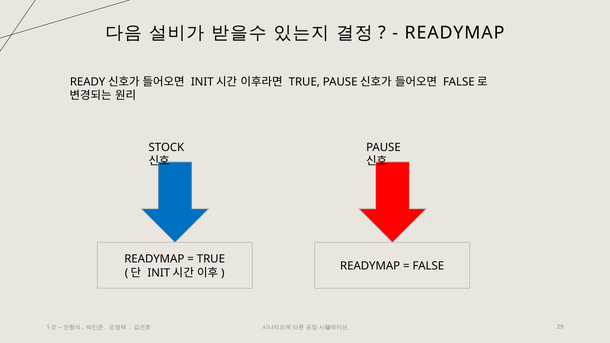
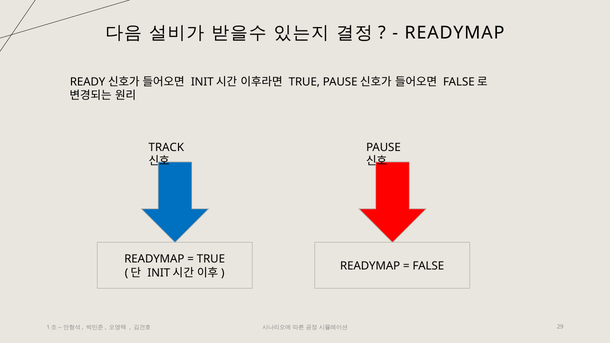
STOCK: STOCK -> TRACK (166, 147)
